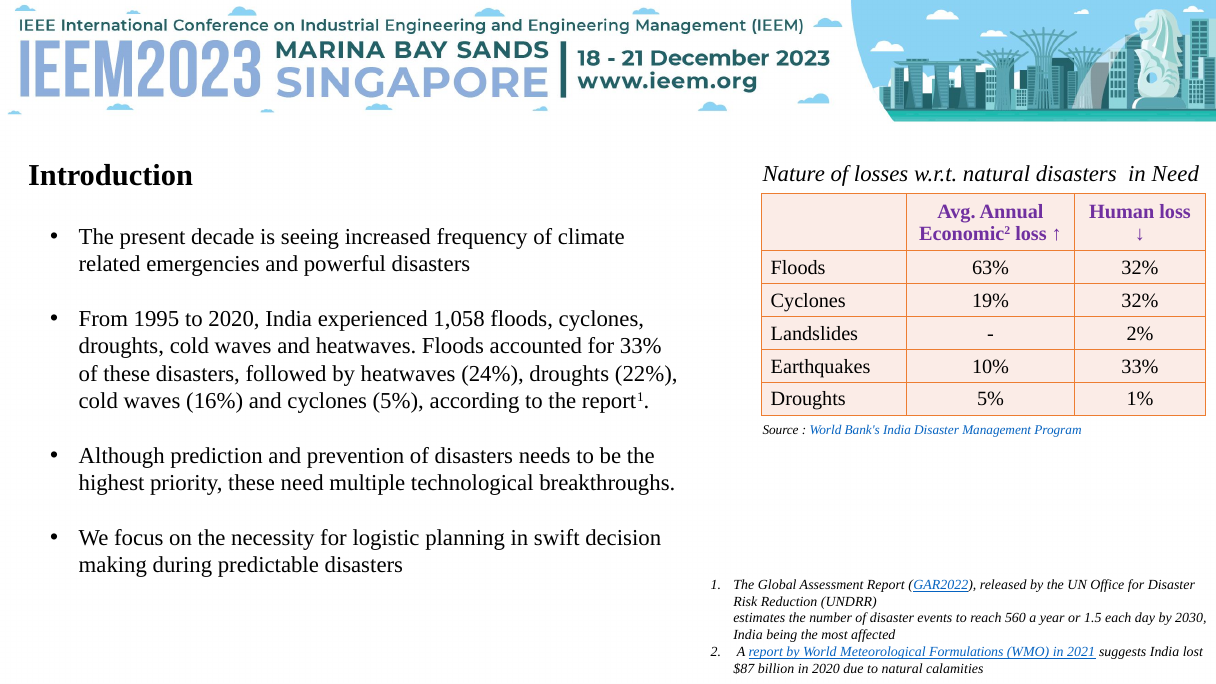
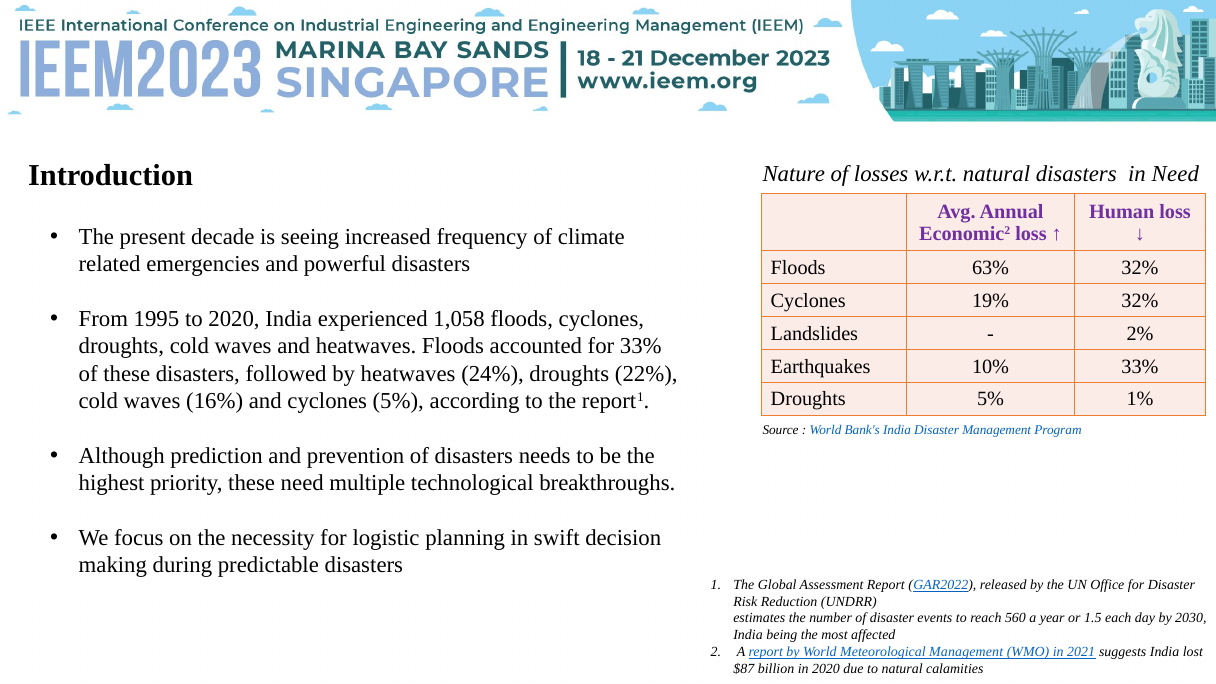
Meteorological Formulations: Formulations -> Management (966, 652)
